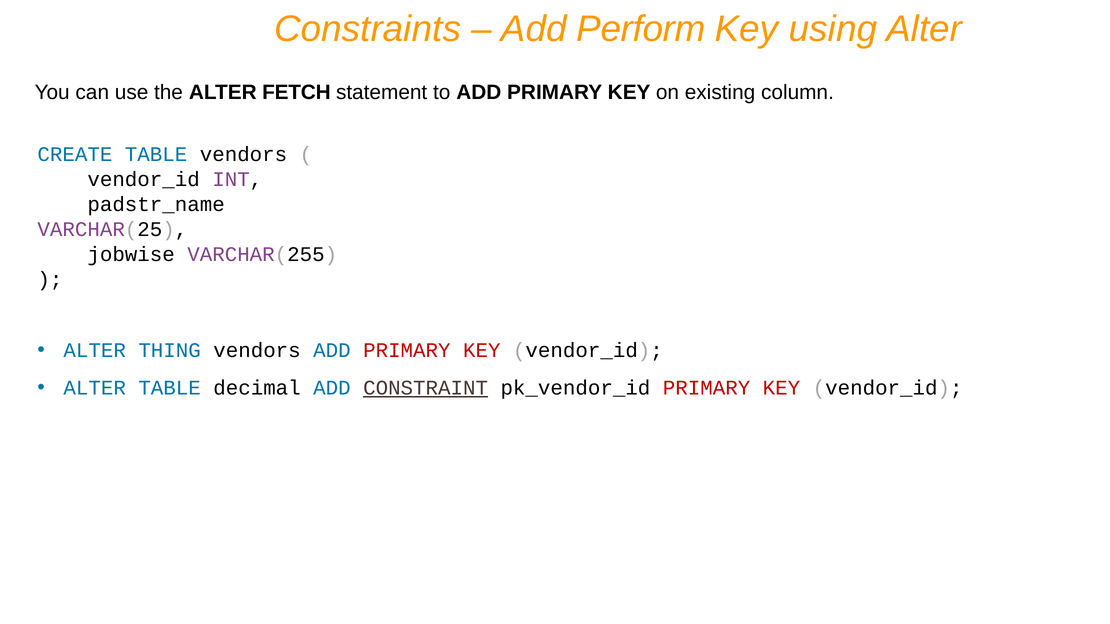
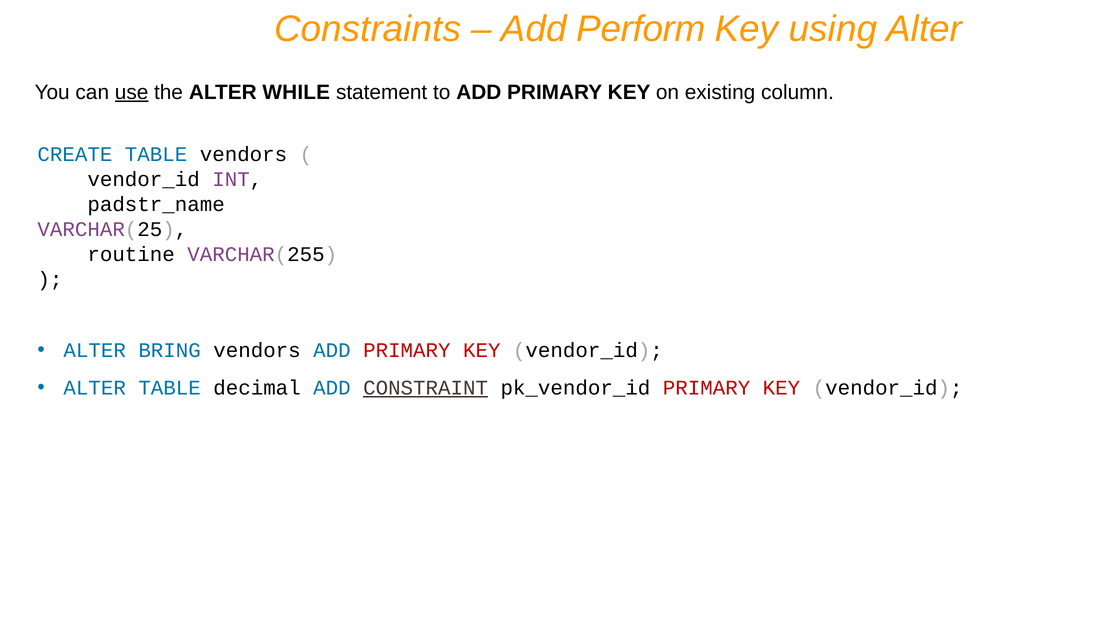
use underline: none -> present (132, 92)
FETCH: FETCH -> WHILE (296, 92)
jobwise: jobwise -> routine (131, 255)
THING: THING -> BRING (170, 351)
